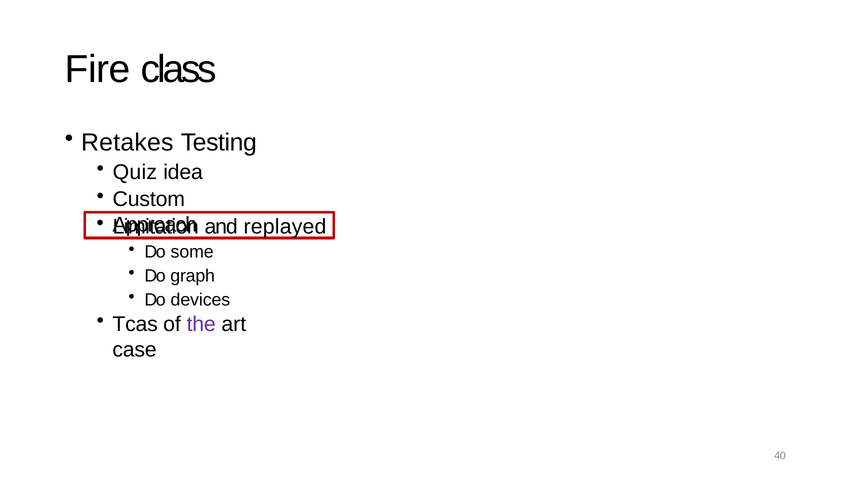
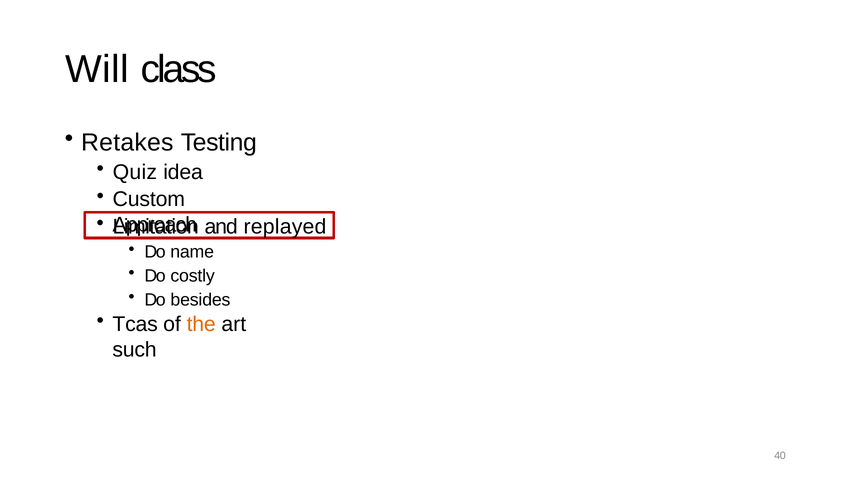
Fire: Fire -> Will (97, 70)
some: some -> name (192, 252)
graph: graph -> costly (193, 276)
devices: devices -> besides (200, 300)
the colour: purple -> orange (201, 324)
case: case -> such (135, 350)
